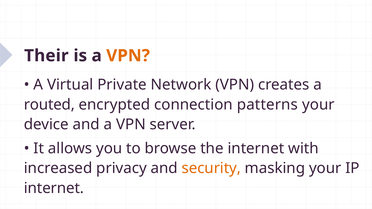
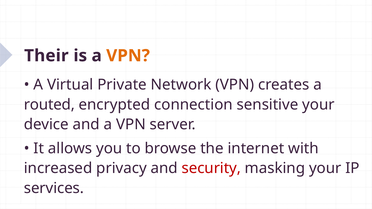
patterns: patterns -> sensitive (268, 105)
security colour: orange -> red (211, 168)
internet: internet -> services (54, 188)
